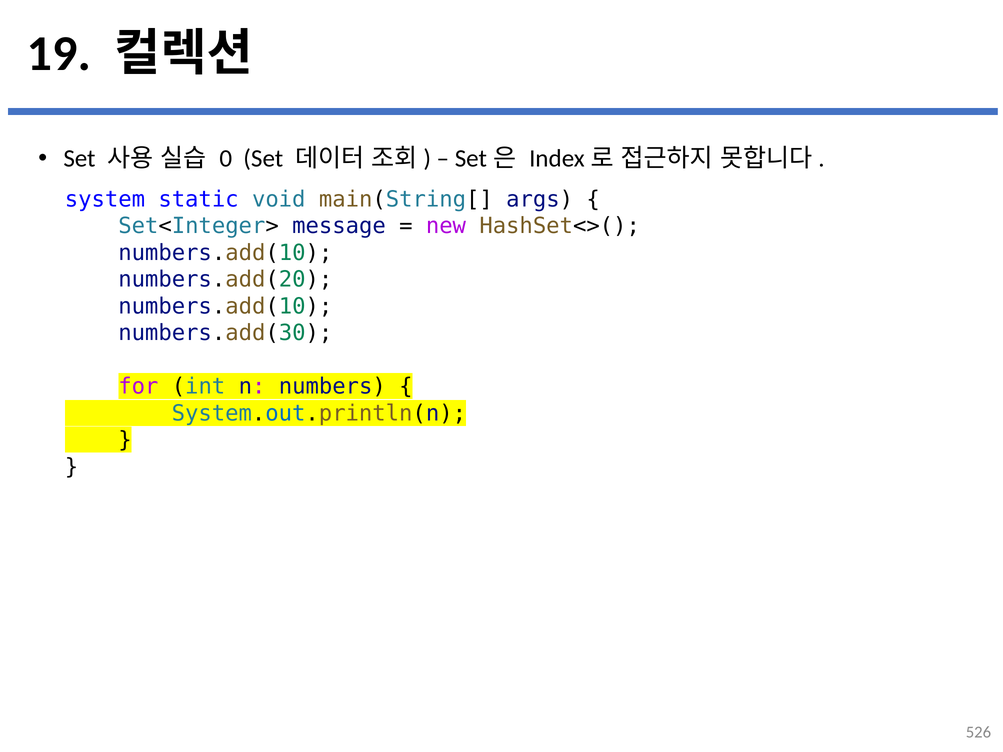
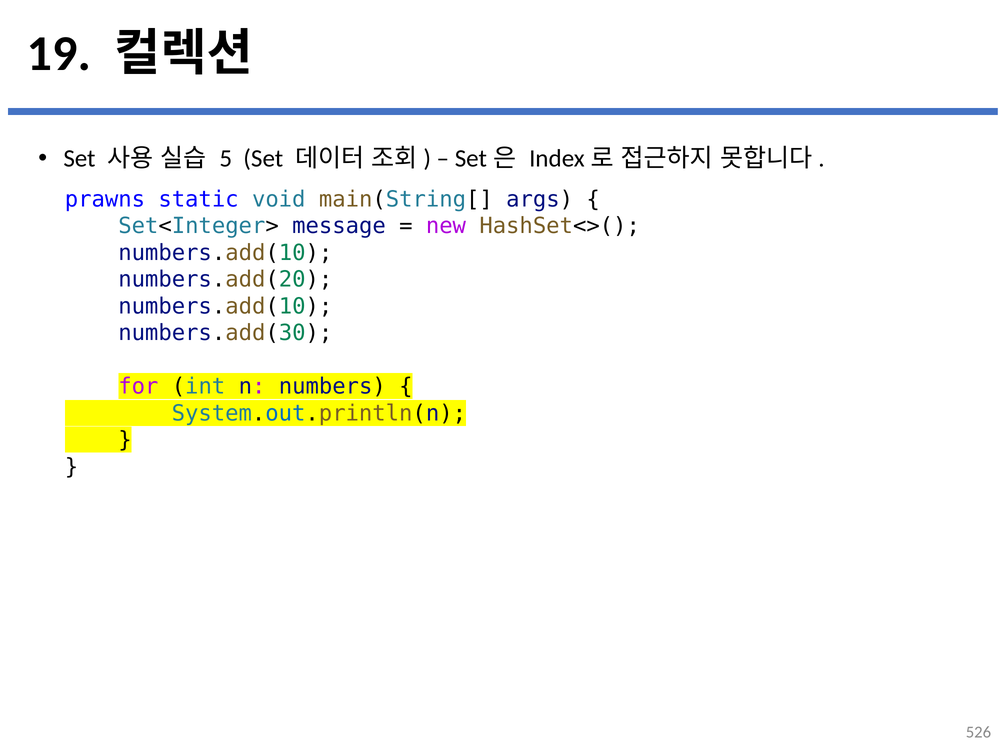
0: 0 -> 5 (226, 159)
system: system -> prawns (105, 199)
